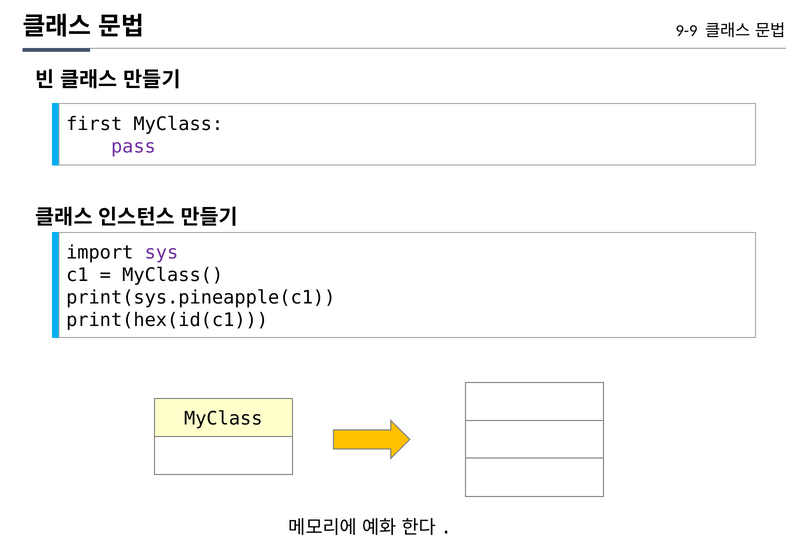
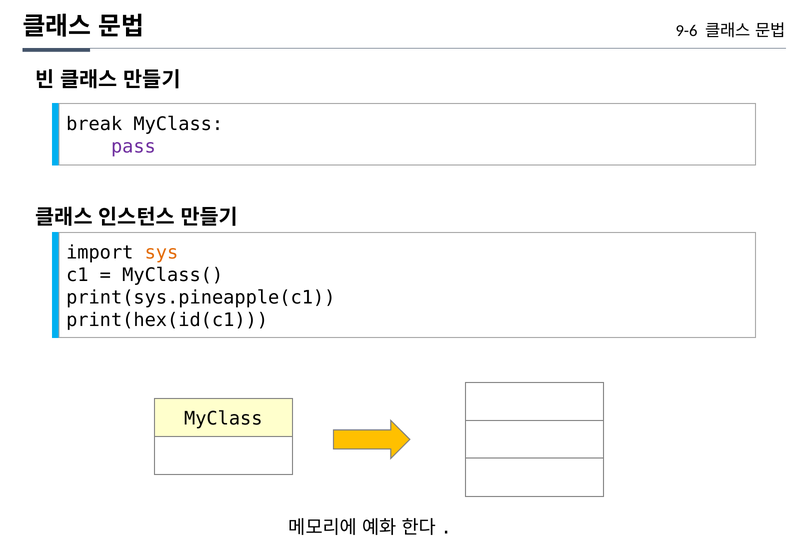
9-9: 9-9 -> 9-6 (686, 31)
first: first -> break (94, 124)
sys colour: purple -> orange (161, 253)
